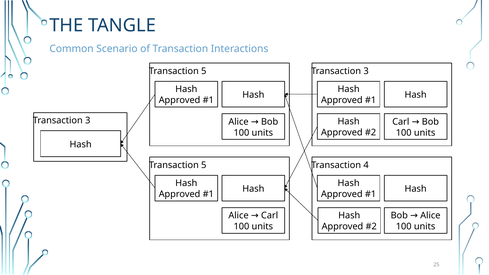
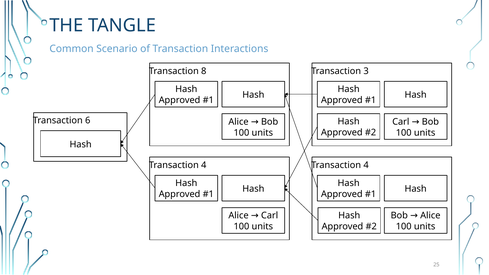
5: 5 -> 8 (204, 71)
3: 3 -> 6 (88, 121)
5: 5 -> 4 (204, 165)
